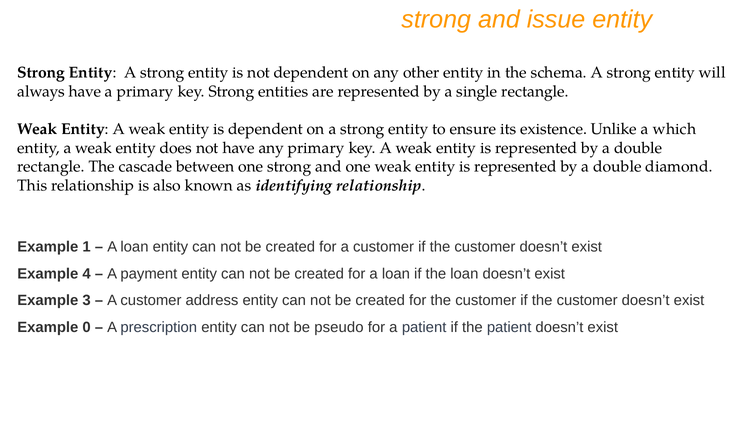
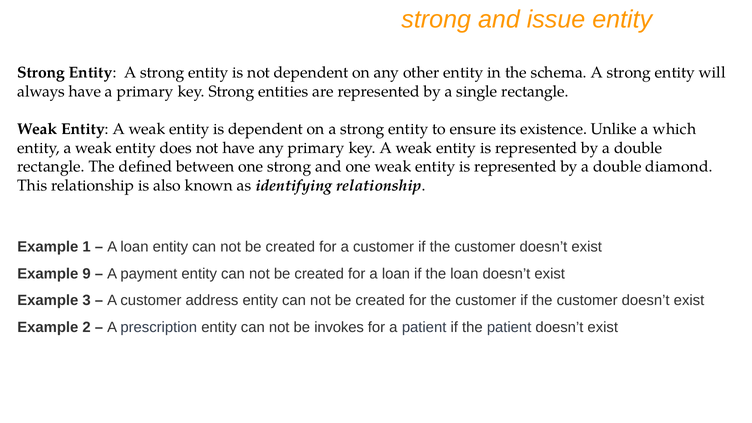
cascade: cascade -> defined (146, 167)
4: 4 -> 9 (87, 274)
0: 0 -> 2 (87, 327)
pseudo: pseudo -> invokes (339, 327)
